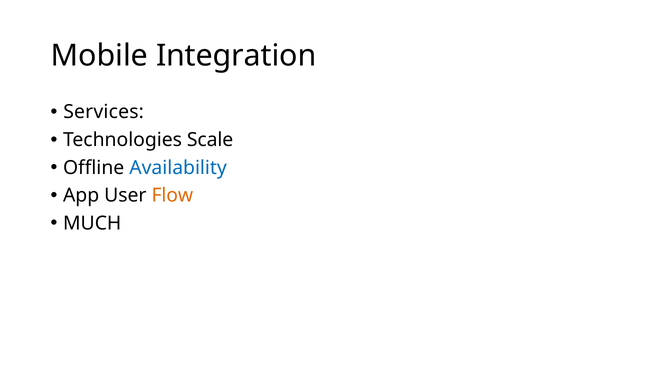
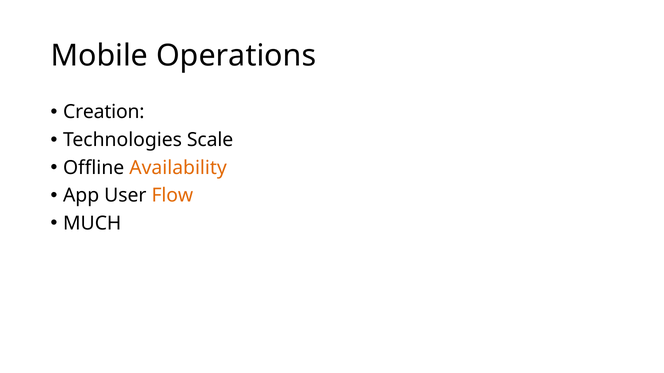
Integration: Integration -> Operations (236, 56)
Services: Services -> Creation (104, 112)
Availability colour: blue -> orange (178, 168)
